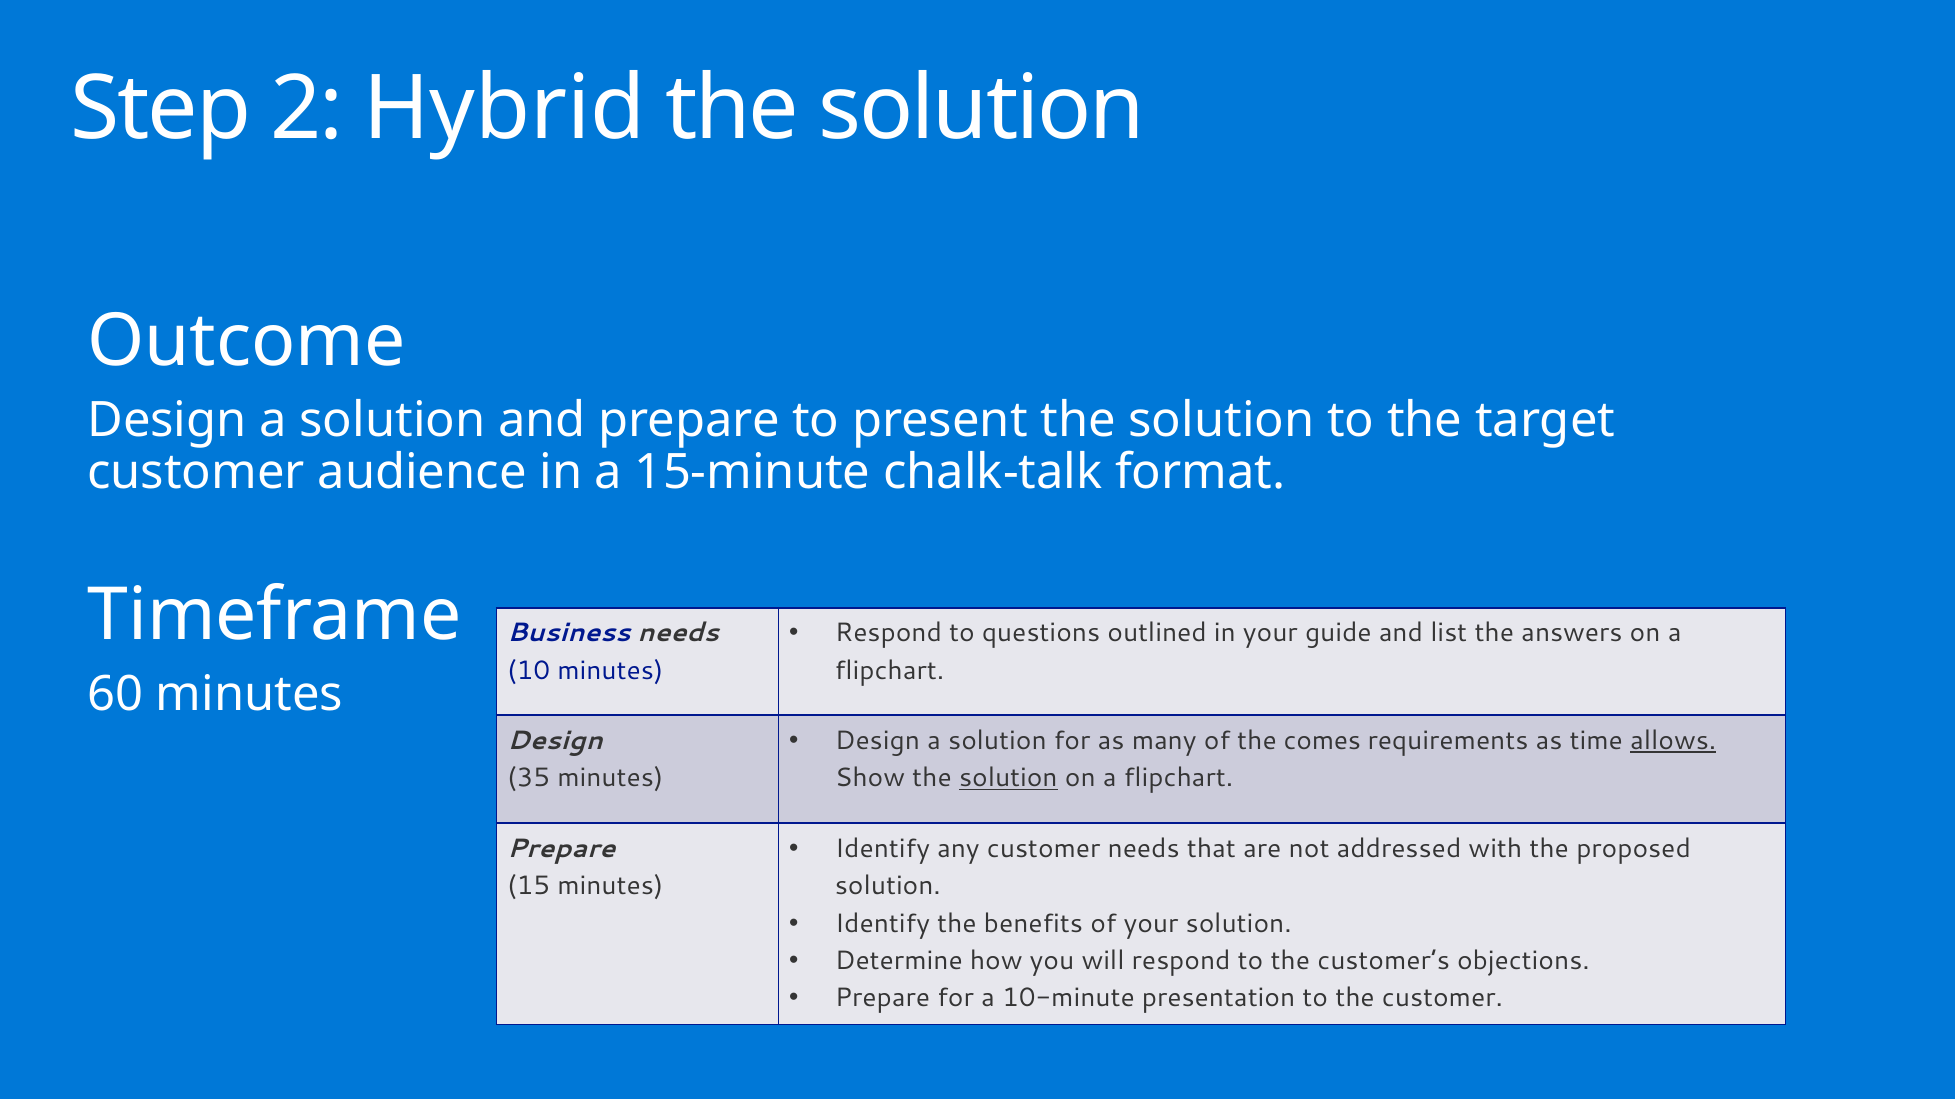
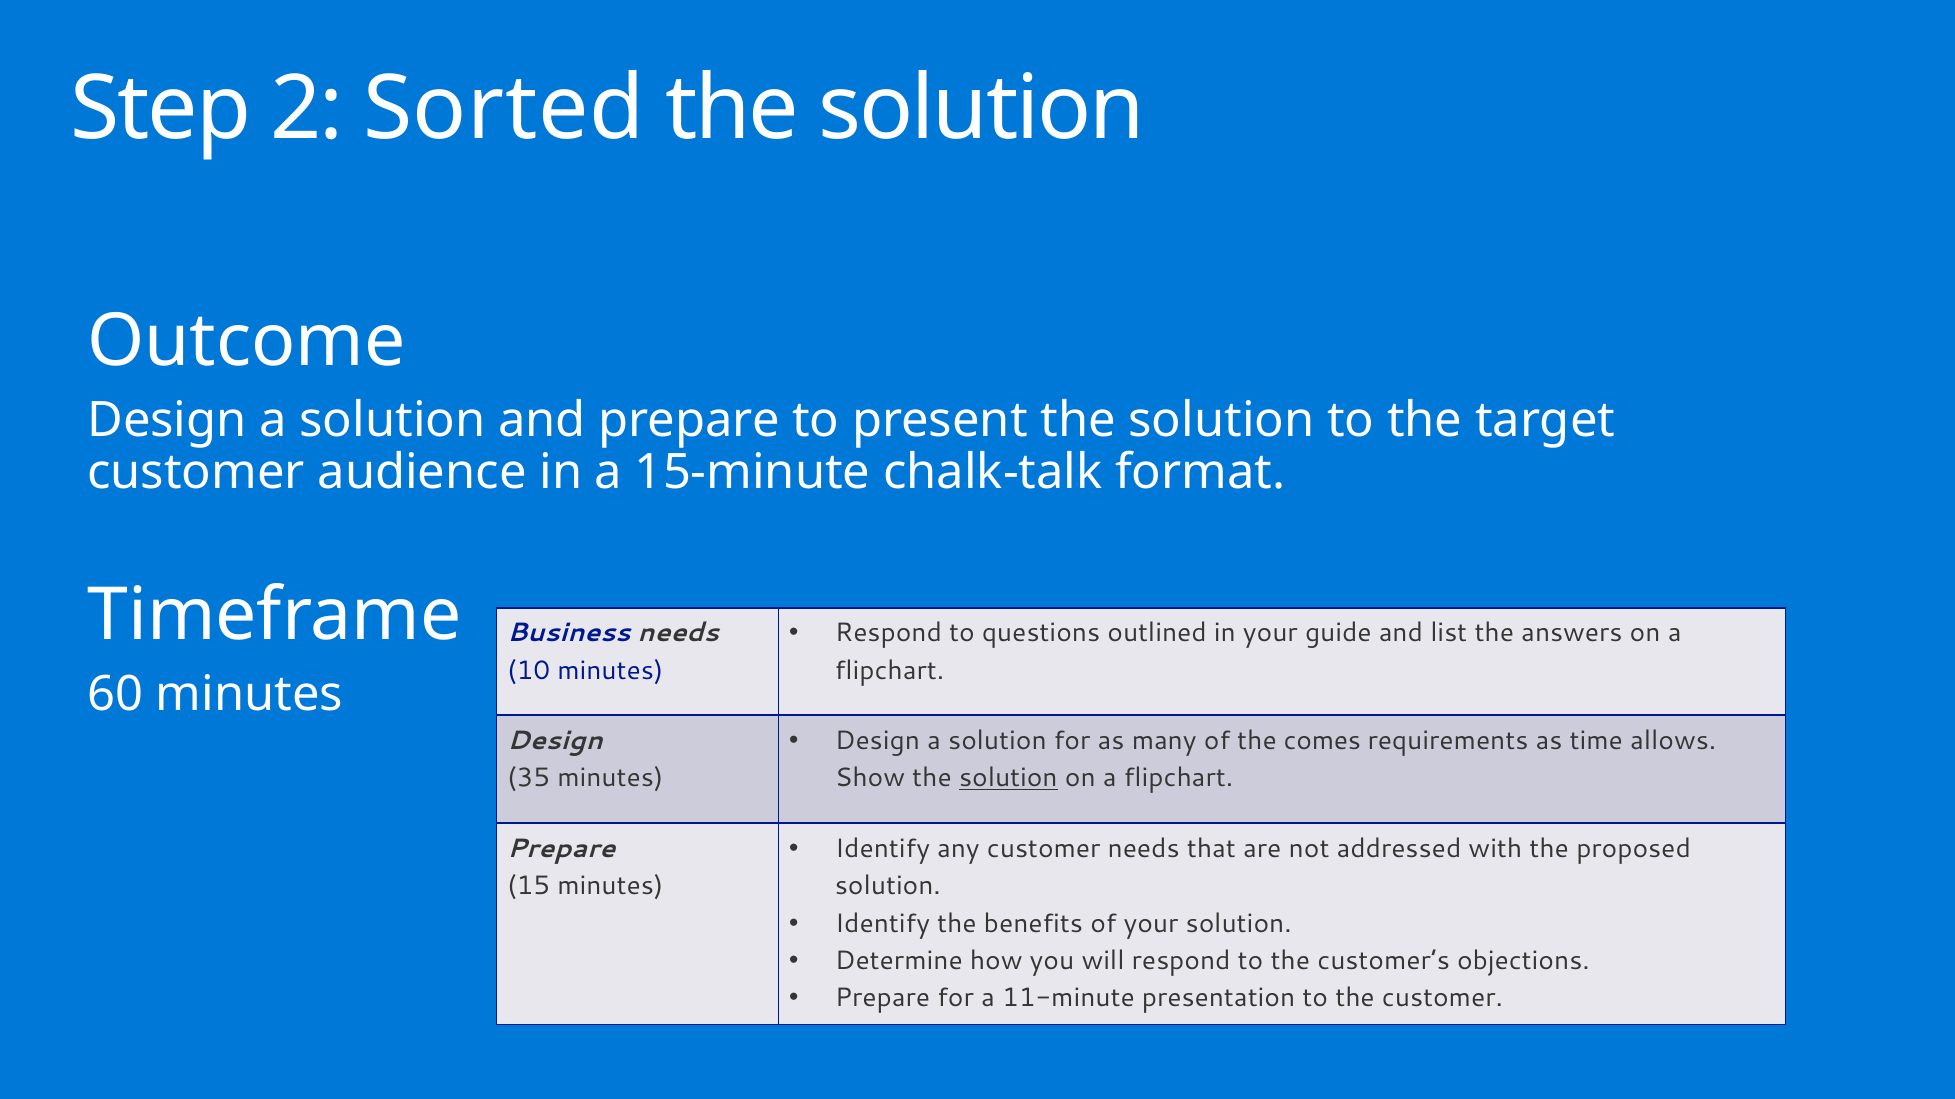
Hybrid: Hybrid -> Sorted (504, 109)
allows underline: present -> none (1673, 741)
10-minute: 10-minute -> 11-minute (1069, 999)
